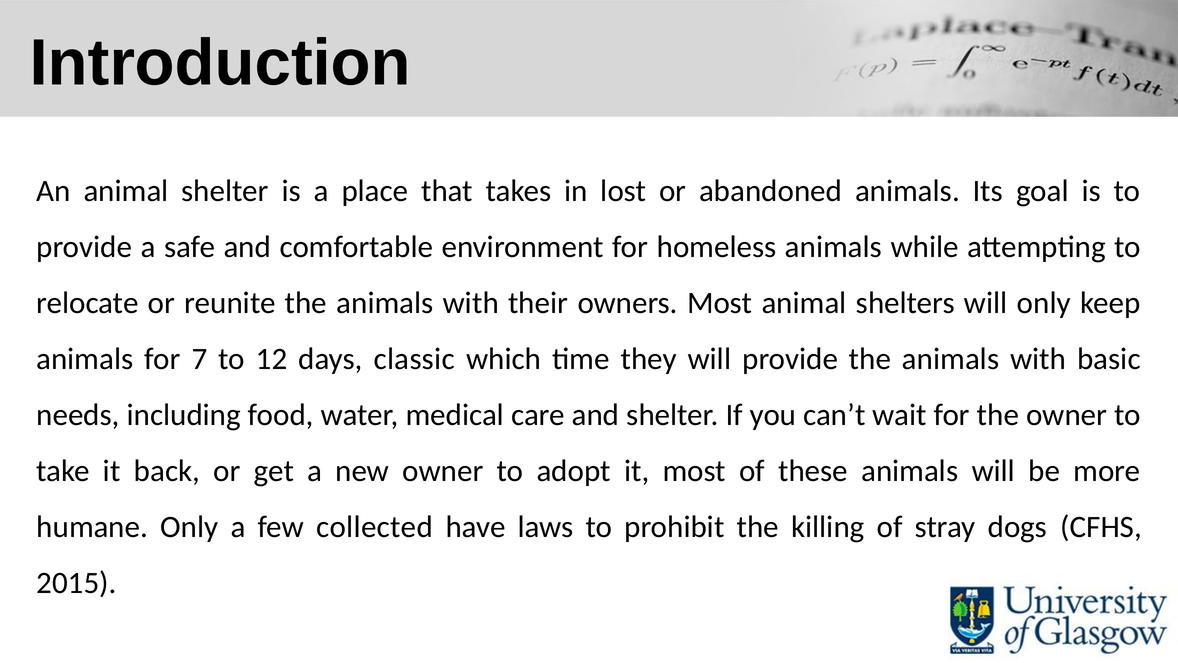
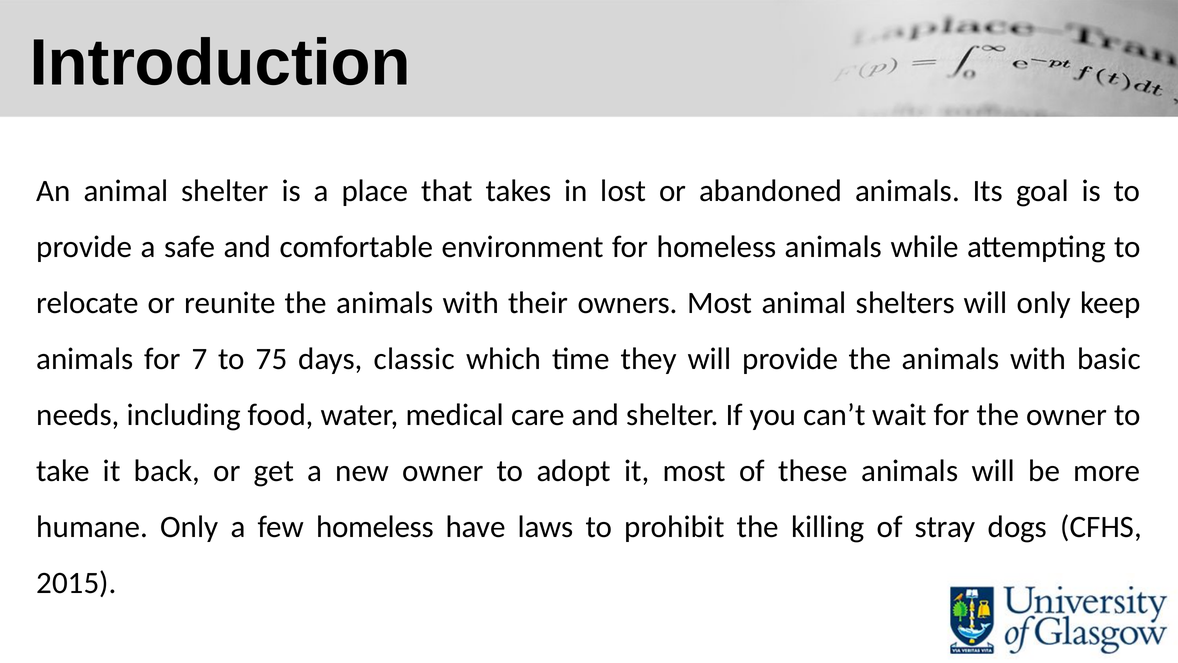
12: 12 -> 75 (272, 359)
few collected: collected -> homeless (375, 527)
